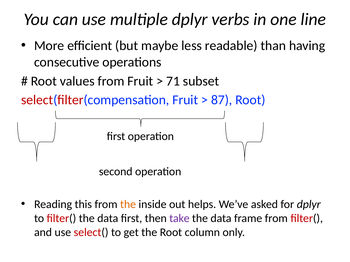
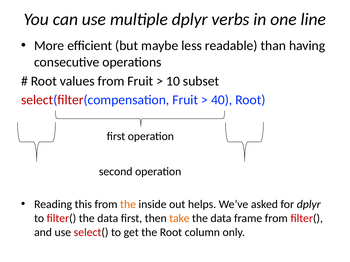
71: 71 -> 10 (173, 81)
87: 87 -> 40 (222, 100)
take colour: purple -> orange (179, 219)
